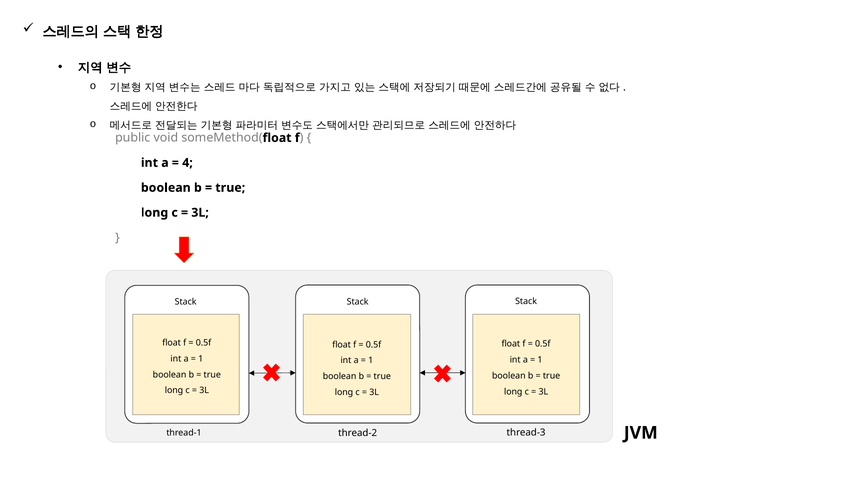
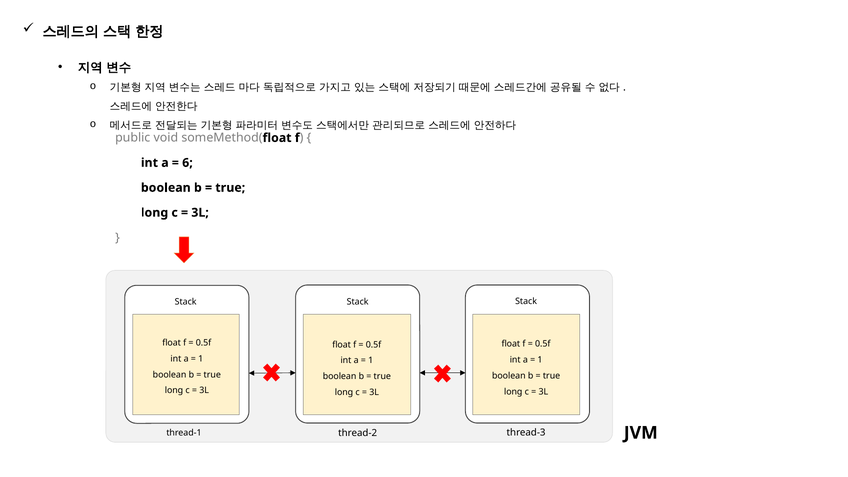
4: 4 -> 6 (187, 163)
